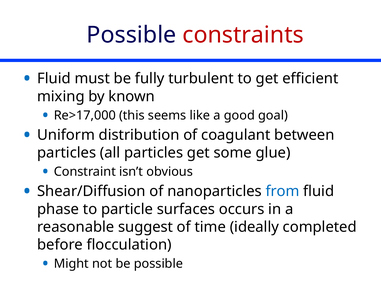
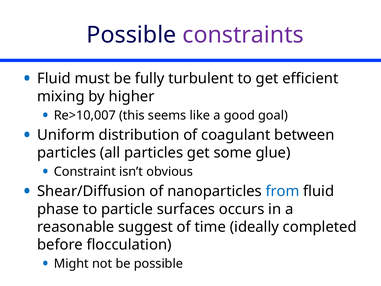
constraints colour: red -> purple (243, 35)
known: known -> higher (132, 96)
Re>17,000: Re>17,000 -> Re>10,007 (85, 115)
